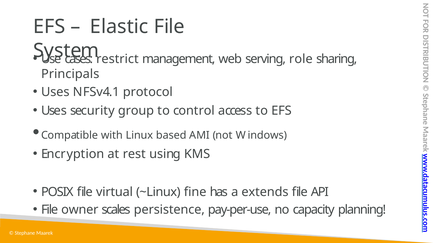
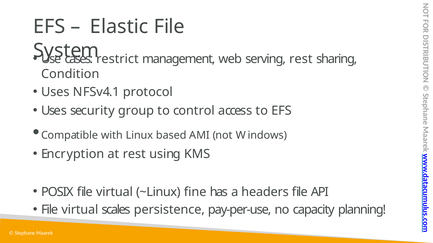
serving role: role -> rest (301, 59)
Principals: Principals -> Condition (70, 74)
extends: extends -> headers (265, 192)
owner: owner -> virtual (80, 210)
